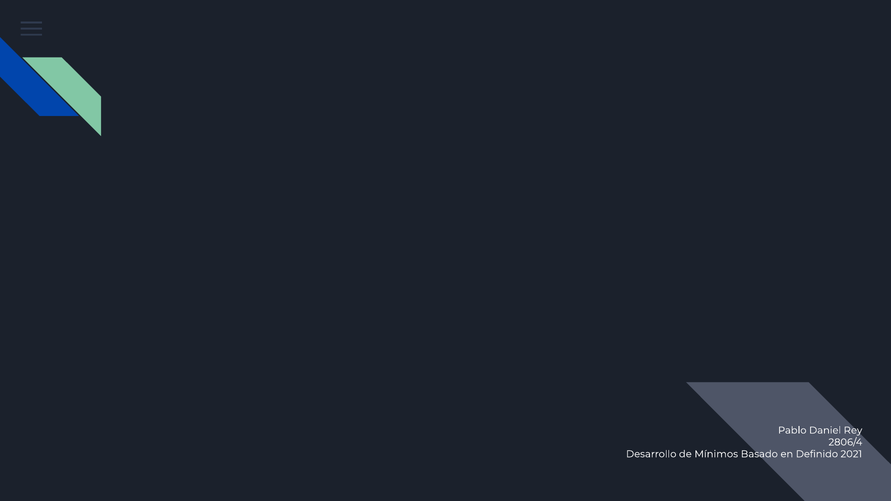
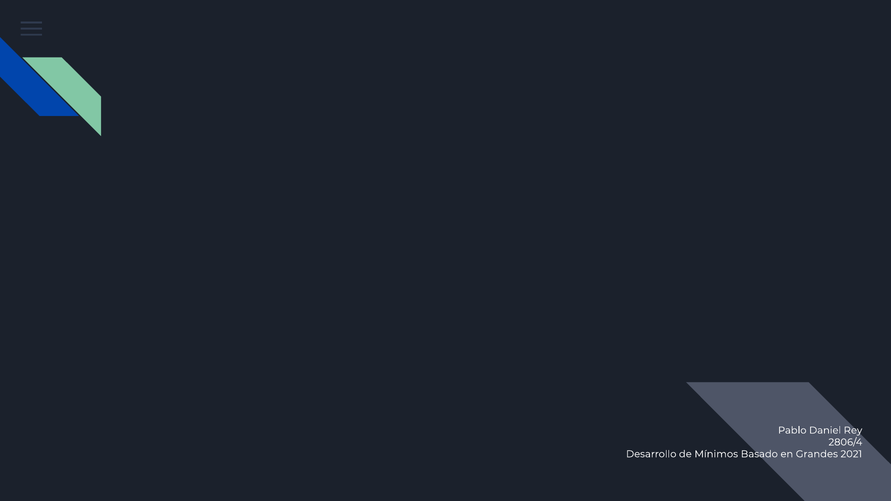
Definido: Definido -> Grandes (817, 454)
